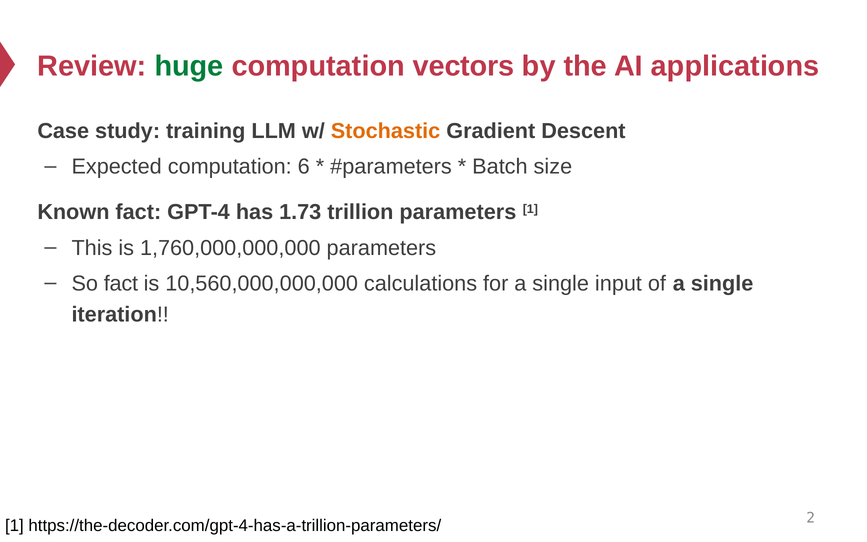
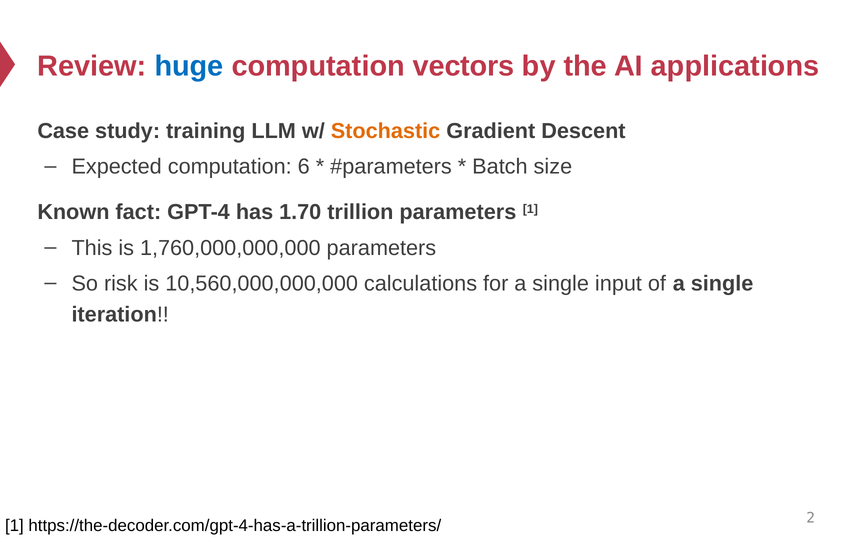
huge colour: green -> blue (189, 66)
1.73: 1.73 -> 1.70 (300, 212)
So fact: fact -> risk (121, 283)
